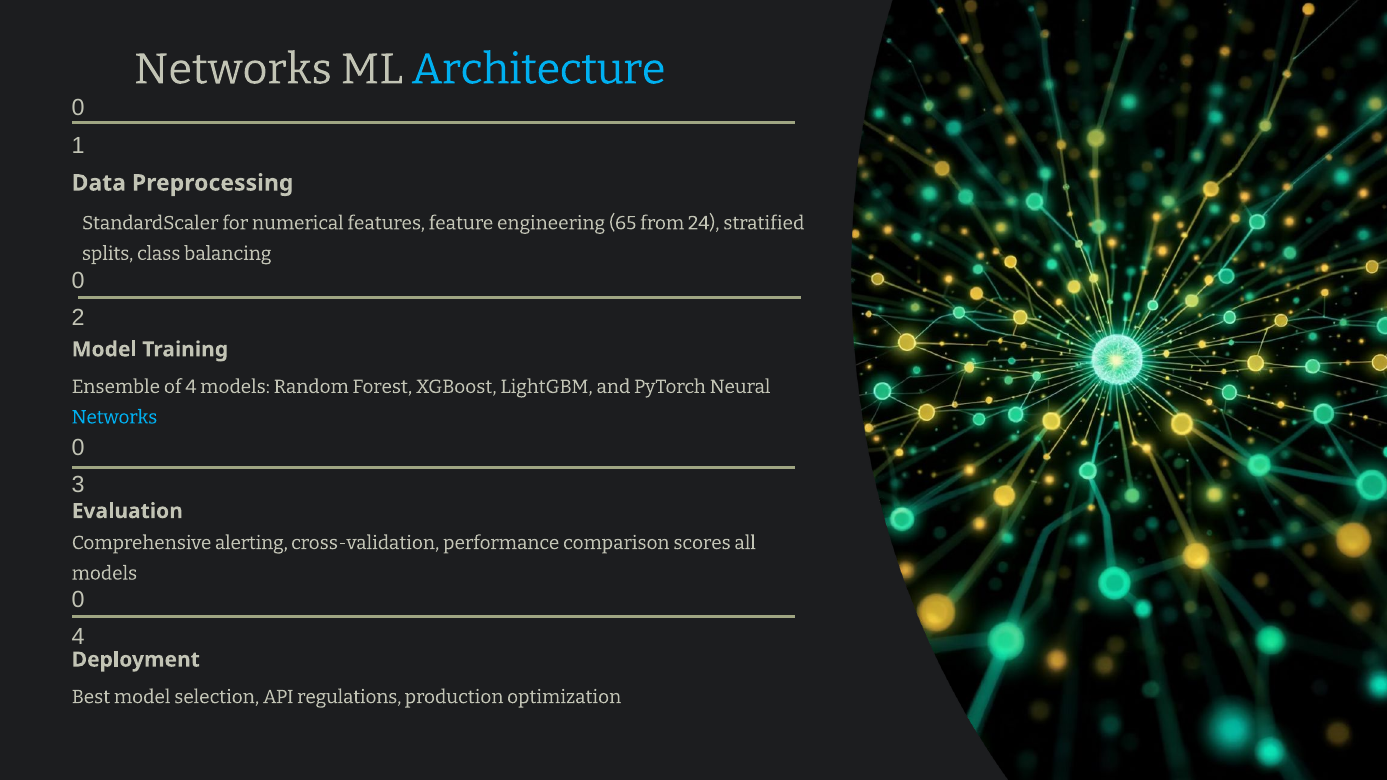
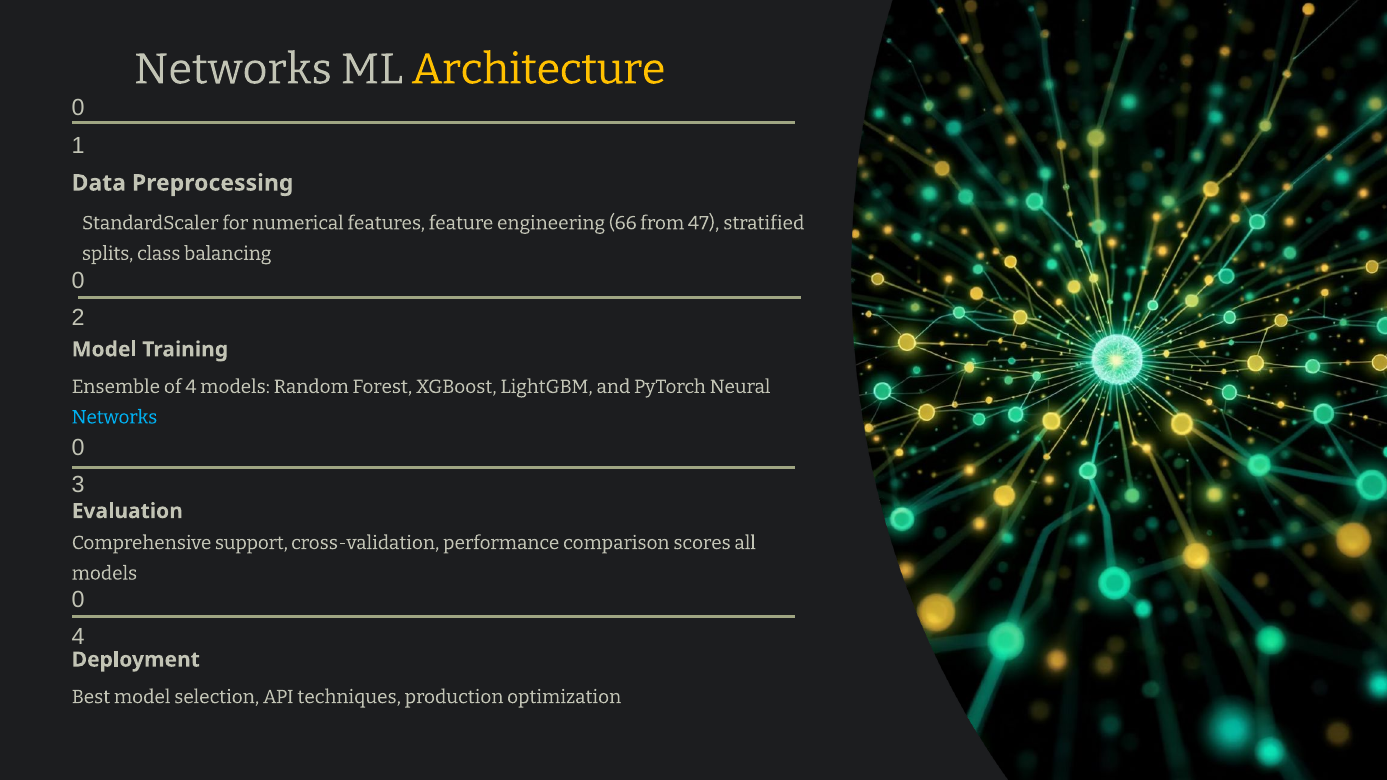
Architecture colour: light blue -> yellow (539, 69)
65: 65 -> 66 (623, 223)
24: 24 -> 47 (704, 223)
alerting: alerting -> support (251, 543)
regulations: regulations -> techniques (349, 697)
